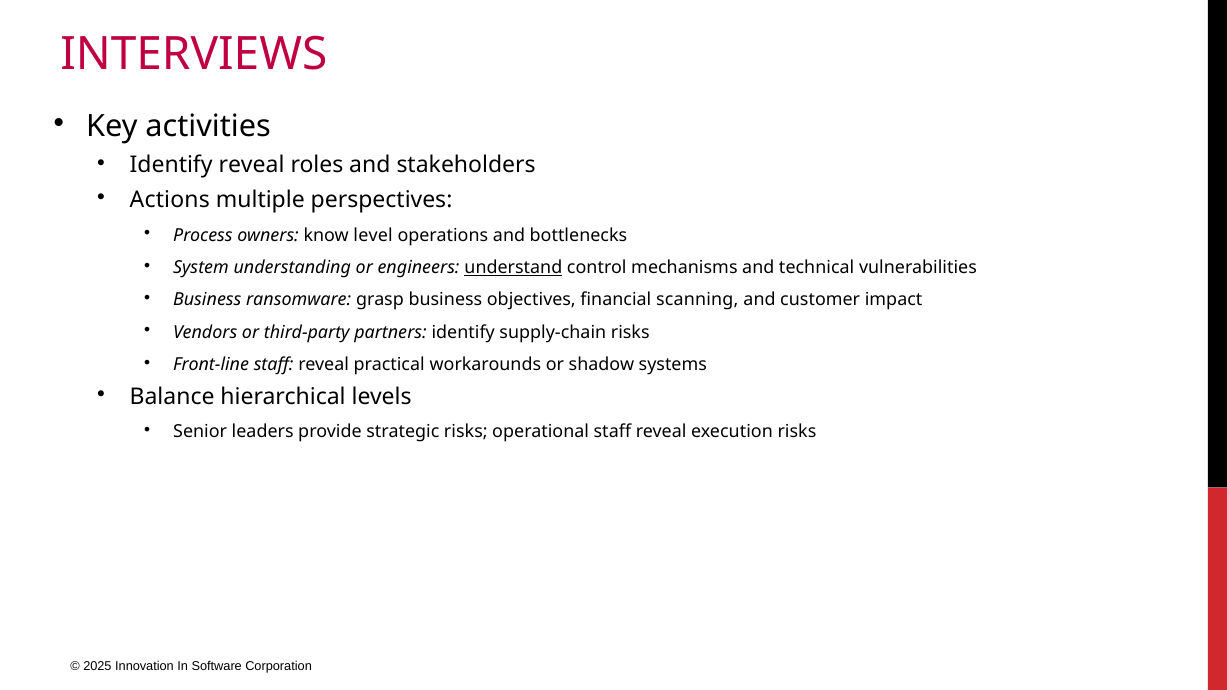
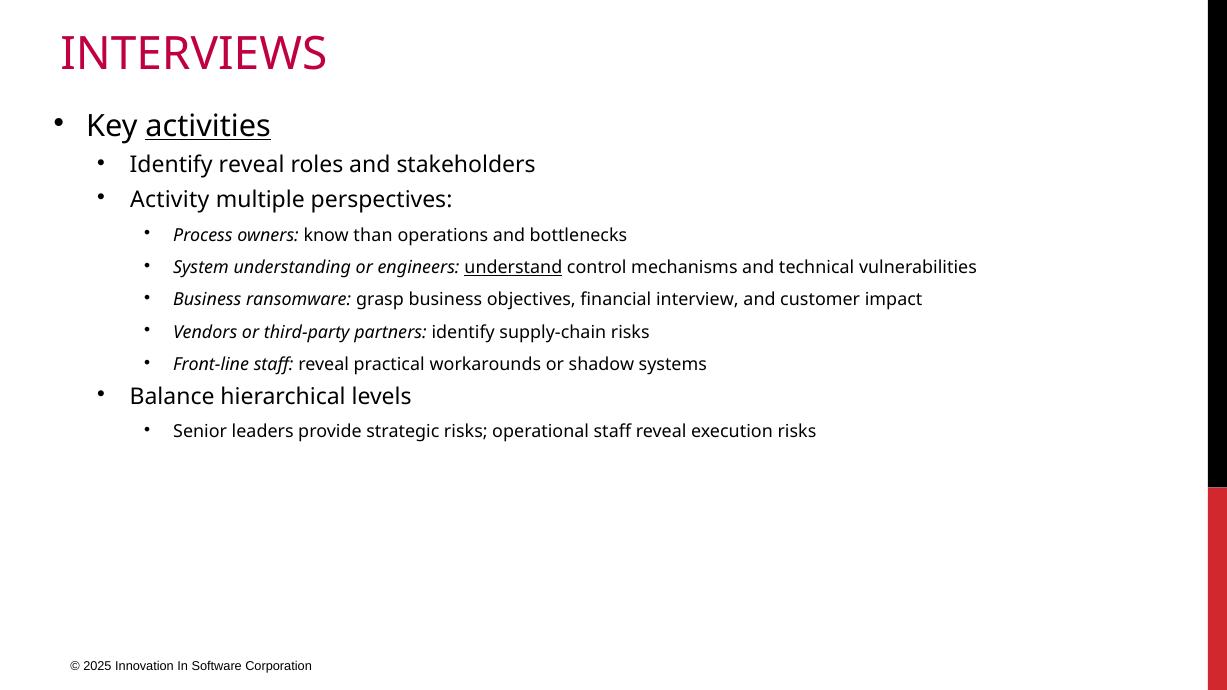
activities underline: none -> present (208, 126)
Actions: Actions -> Activity (170, 200)
level: level -> than (373, 235)
scanning: scanning -> interview (697, 300)
